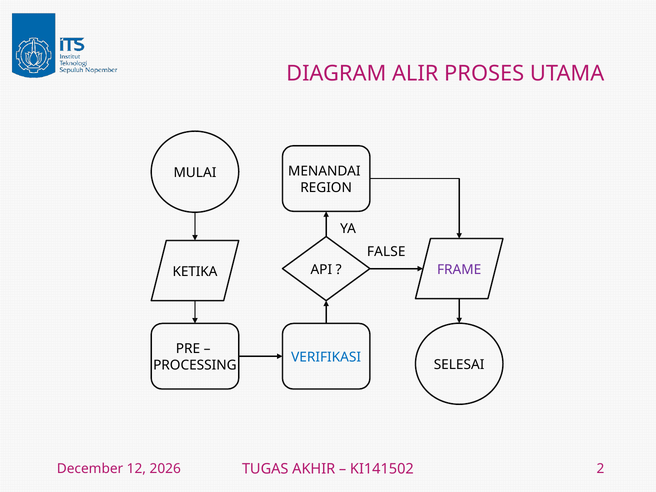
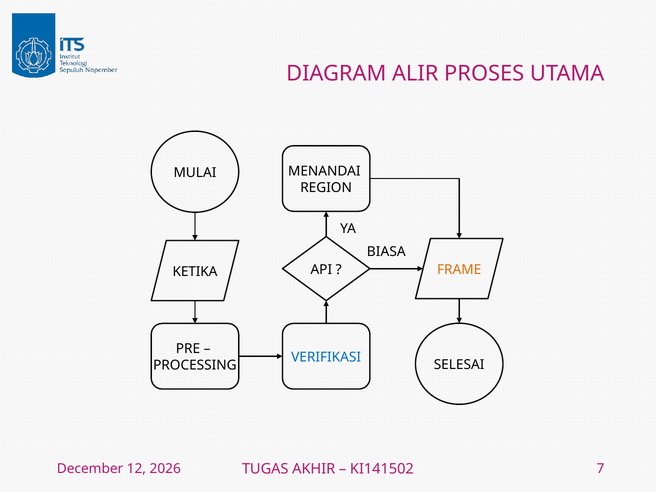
FALSE: FALSE -> BIASA (386, 252)
FRAME colour: purple -> orange (459, 270)
2: 2 -> 7 (600, 469)
